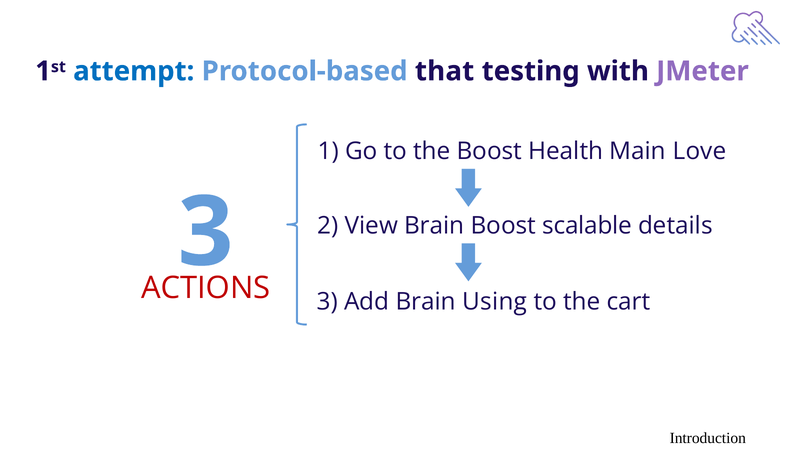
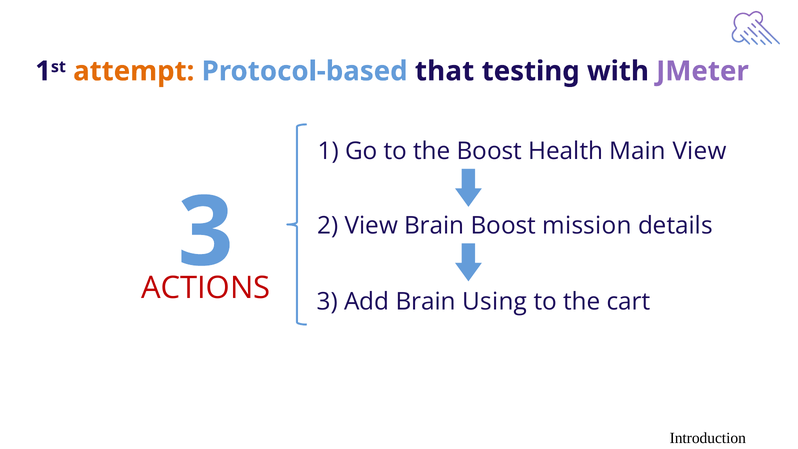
attempt colour: blue -> orange (134, 71)
Main Love: Love -> View (700, 151)
scalable: scalable -> mission (587, 226)
